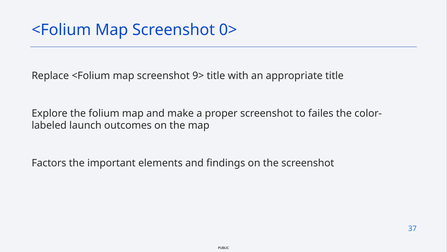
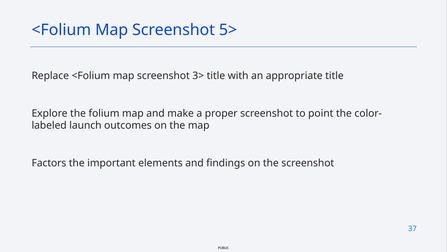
0>: 0> -> 5> (228, 30)
9>: 9> -> 3> (198, 75)
failes: failes -> point (321, 113)
